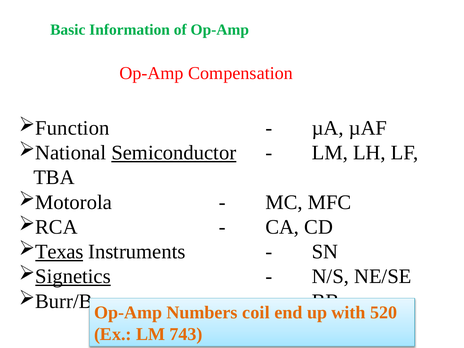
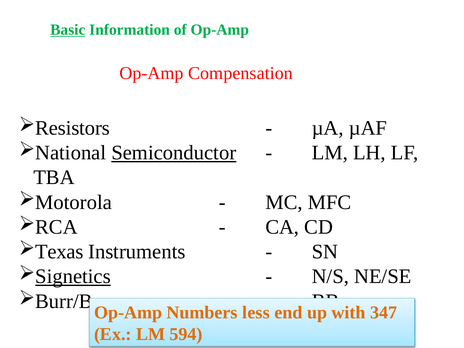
Basic underline: none -> present (68, 30)
Function: Function -> Resistors (73, 128)
Texas underline: present -> none (59, 252)
coil: coil -> less (256, 313)
520: 520 -> 347 (384, 313)
743: 743 -> 594 (186, 334)
